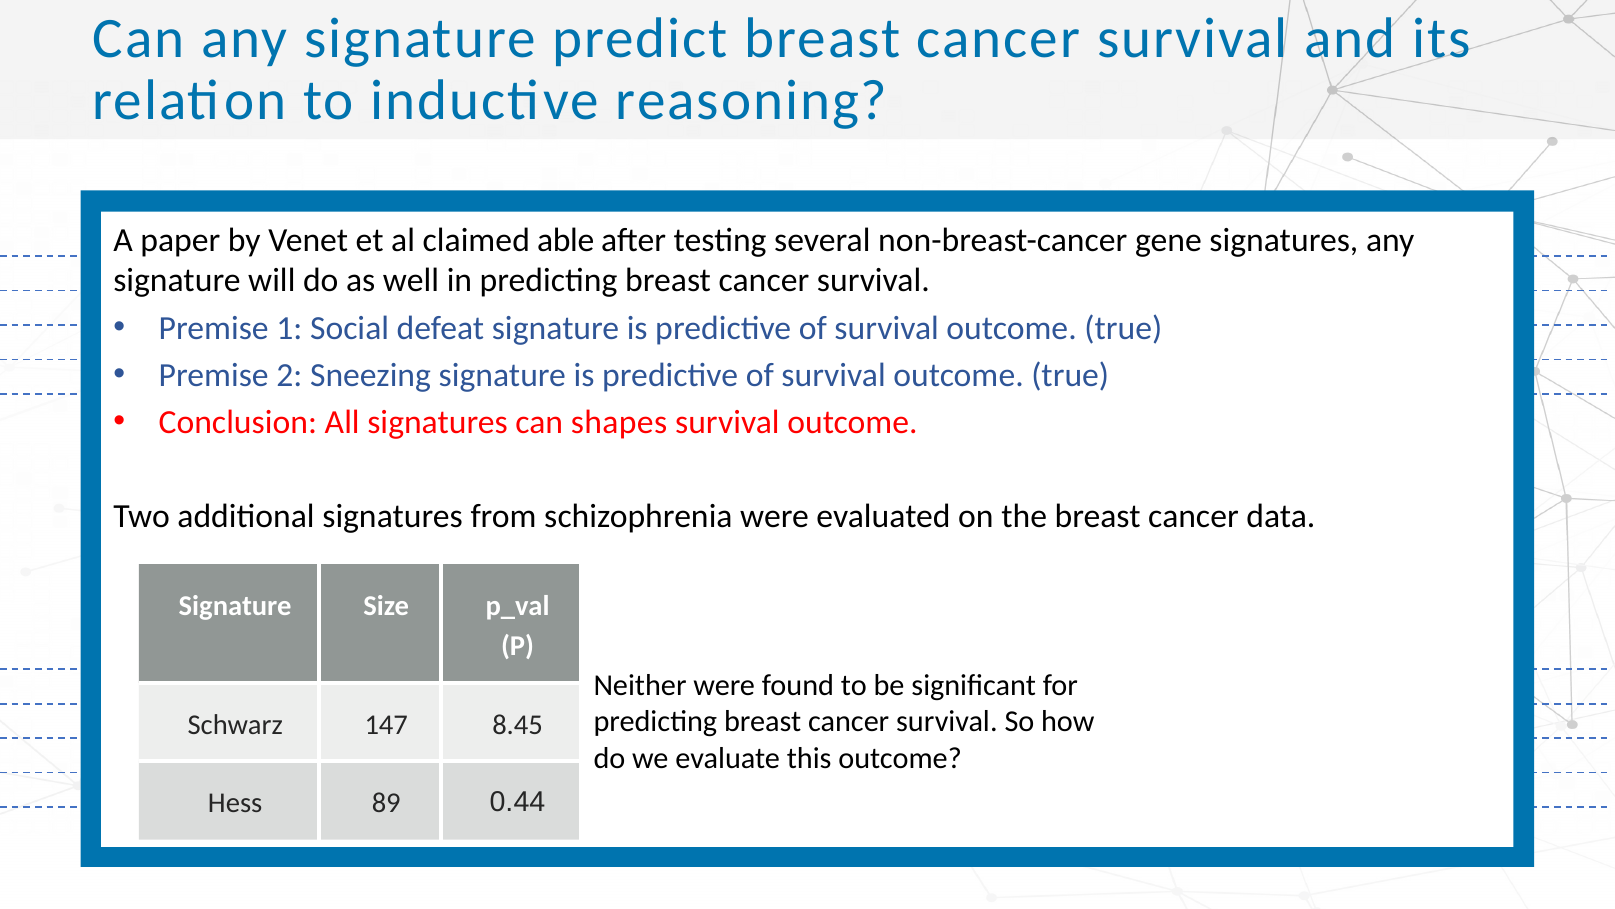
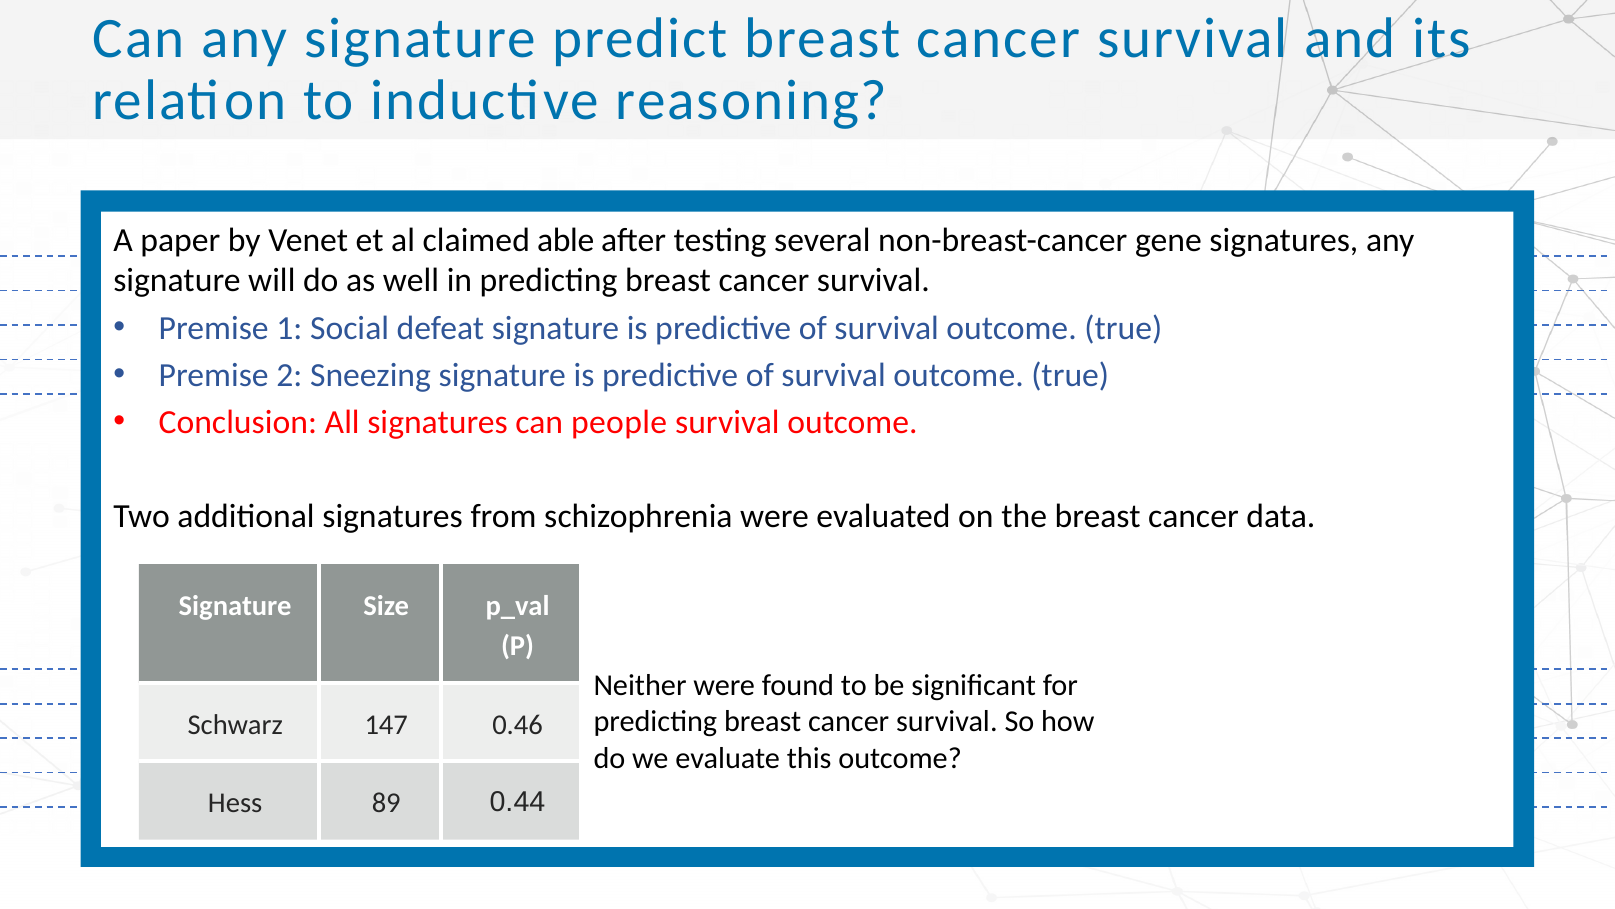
shapes: shapes -> people (619, 422)
8.45: 8.45 -> 0.46 (518, 724)
